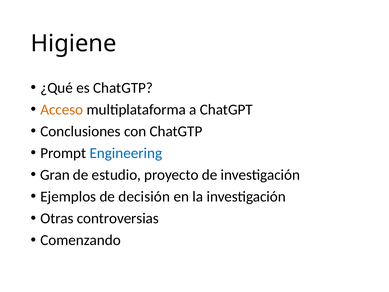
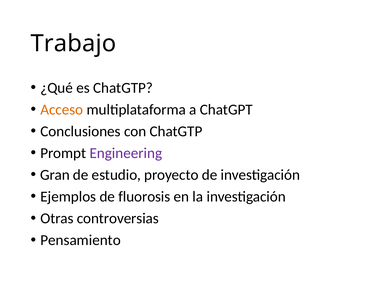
Higiene: Higiene -> Trabajo (73, 44)
Engineering colour: blue -> purple (126, 153)
decisión: decisión -> fluorosis (144, 196)
Comenzando: Comenzando -> Pensamiento (81, 240)
